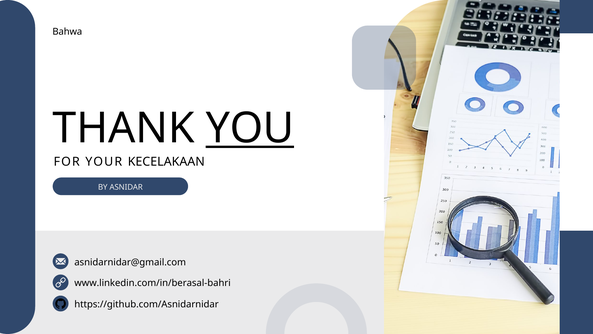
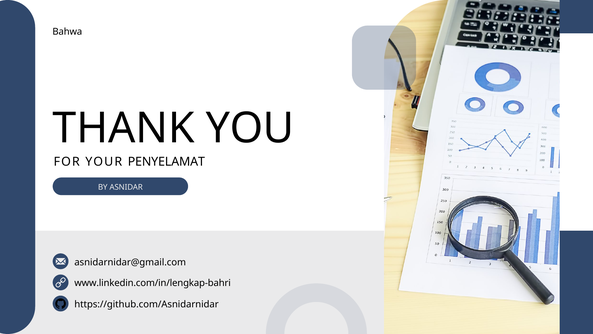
YOU underline: present -> none (250, 128)
KECELAKAAN: KECELAKAAN -> PENYELAMAT (166, 161)
www.linkedin.com/in/berasal-bahri: www.linkedin.com/in/berasal-bahri -> www.linkedin.com/in/lengkap-bahri (153, 283)
